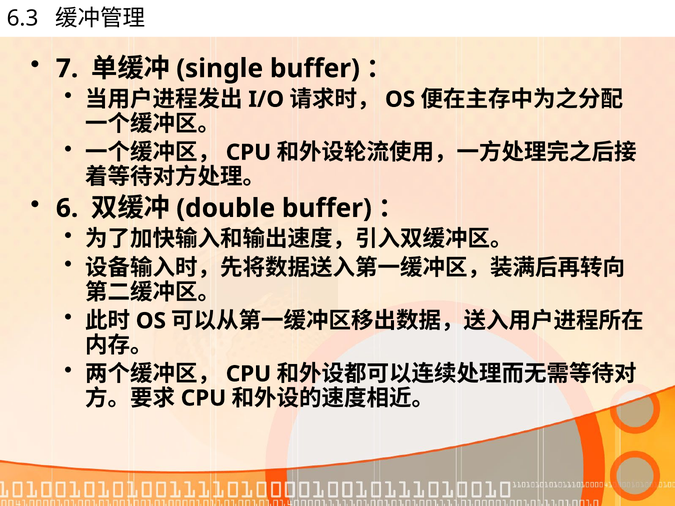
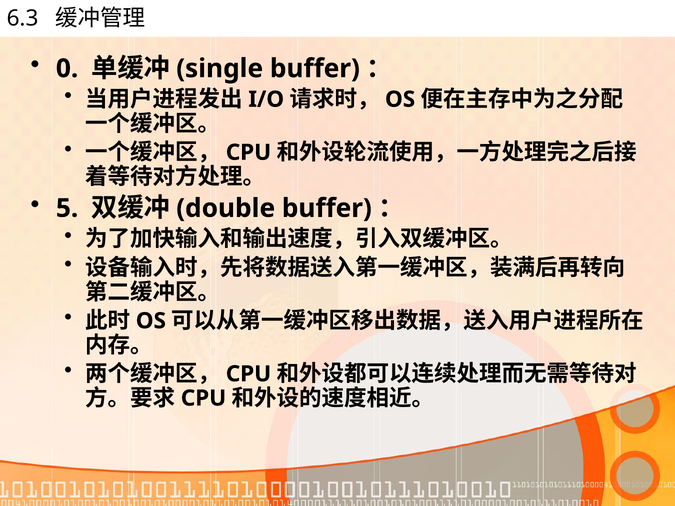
7: 7 -> 0 (67, 69)
6: 6 -> 5 (67, 208)
